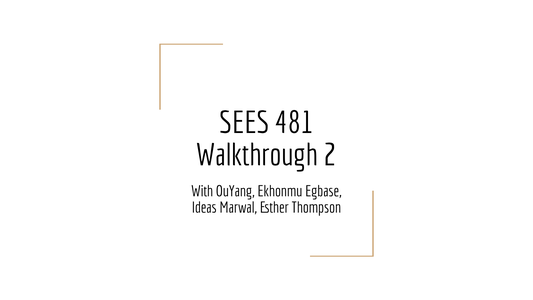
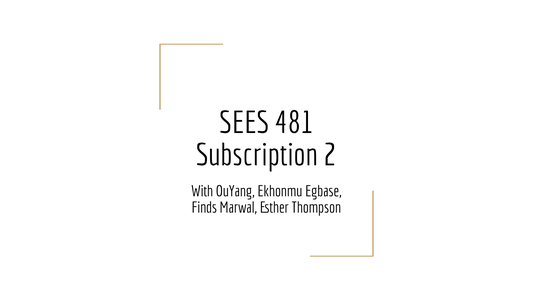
Walkthrough: Walkthrough -> Subscription (257, 155)
Ideas: Ideas -> Finds (204, 207)
